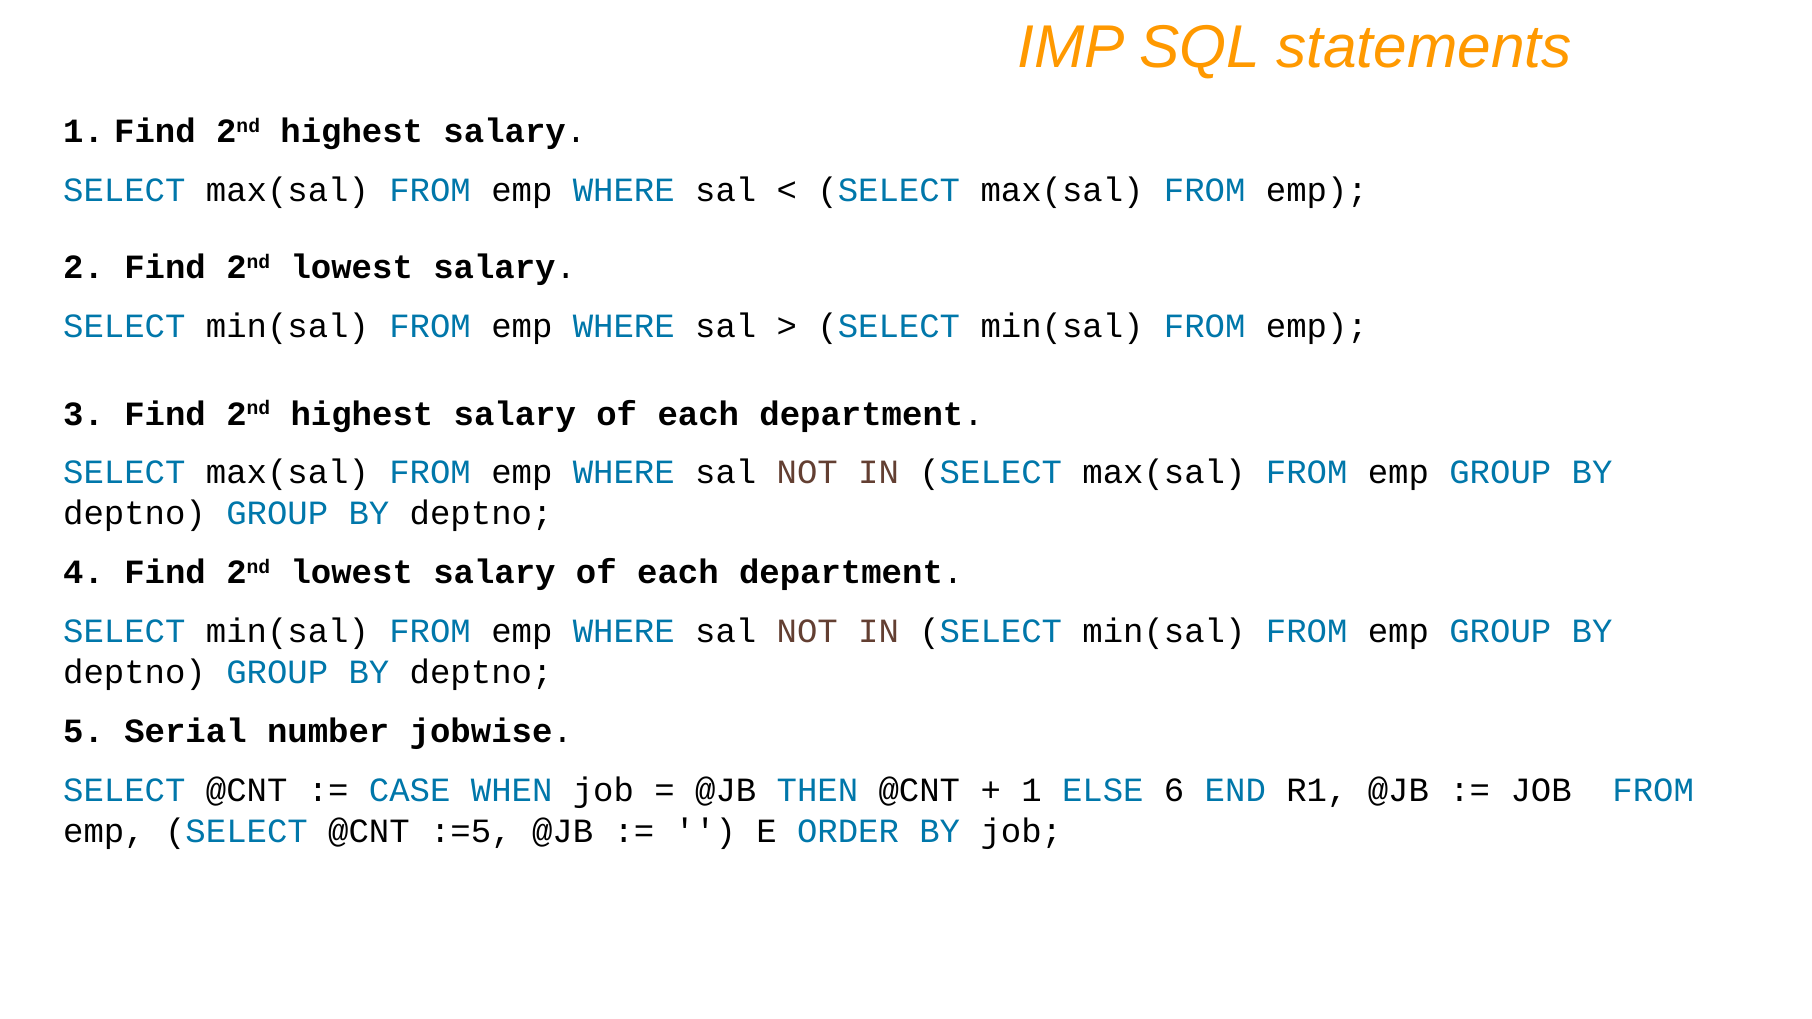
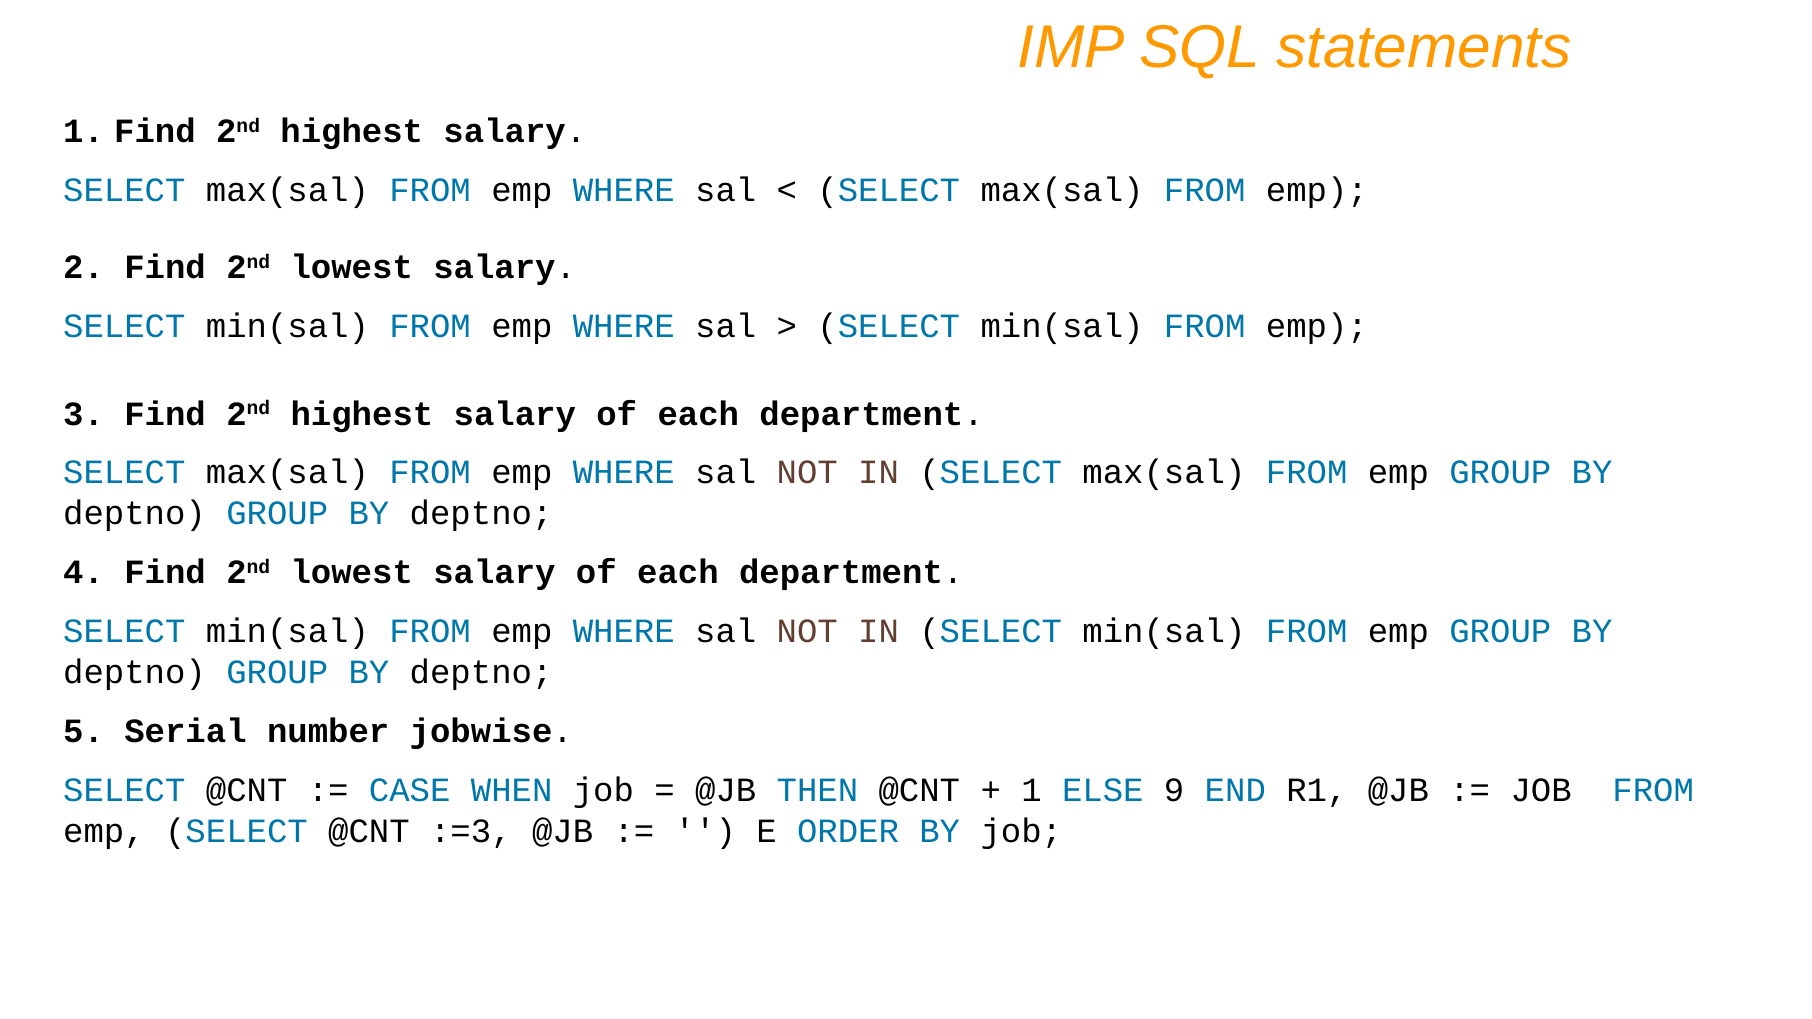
6: 6 -> 9 (1174, 790)
:=5: :=5 -> :=3 (471, 831)
